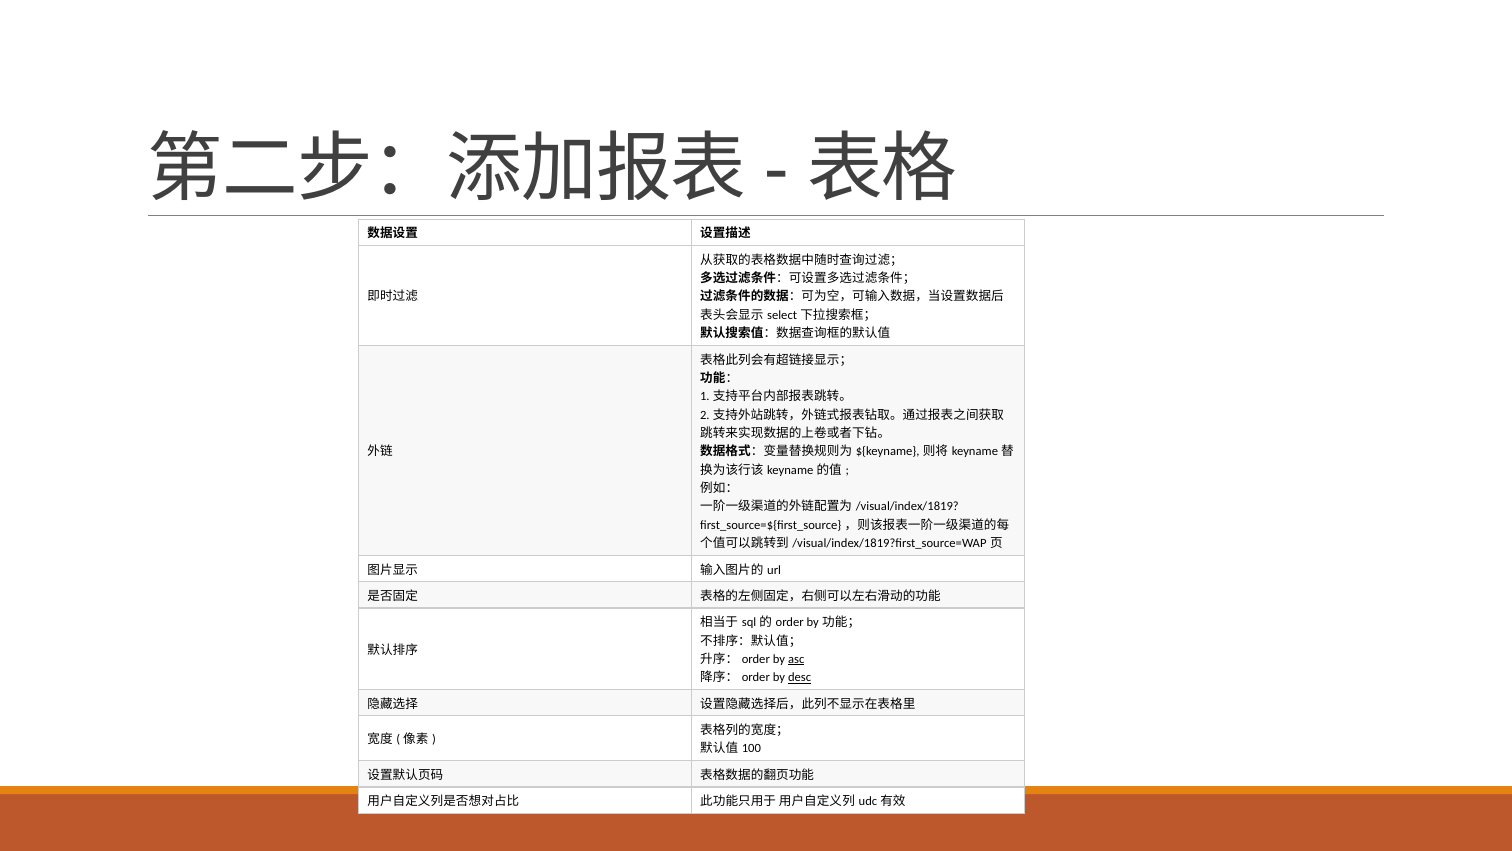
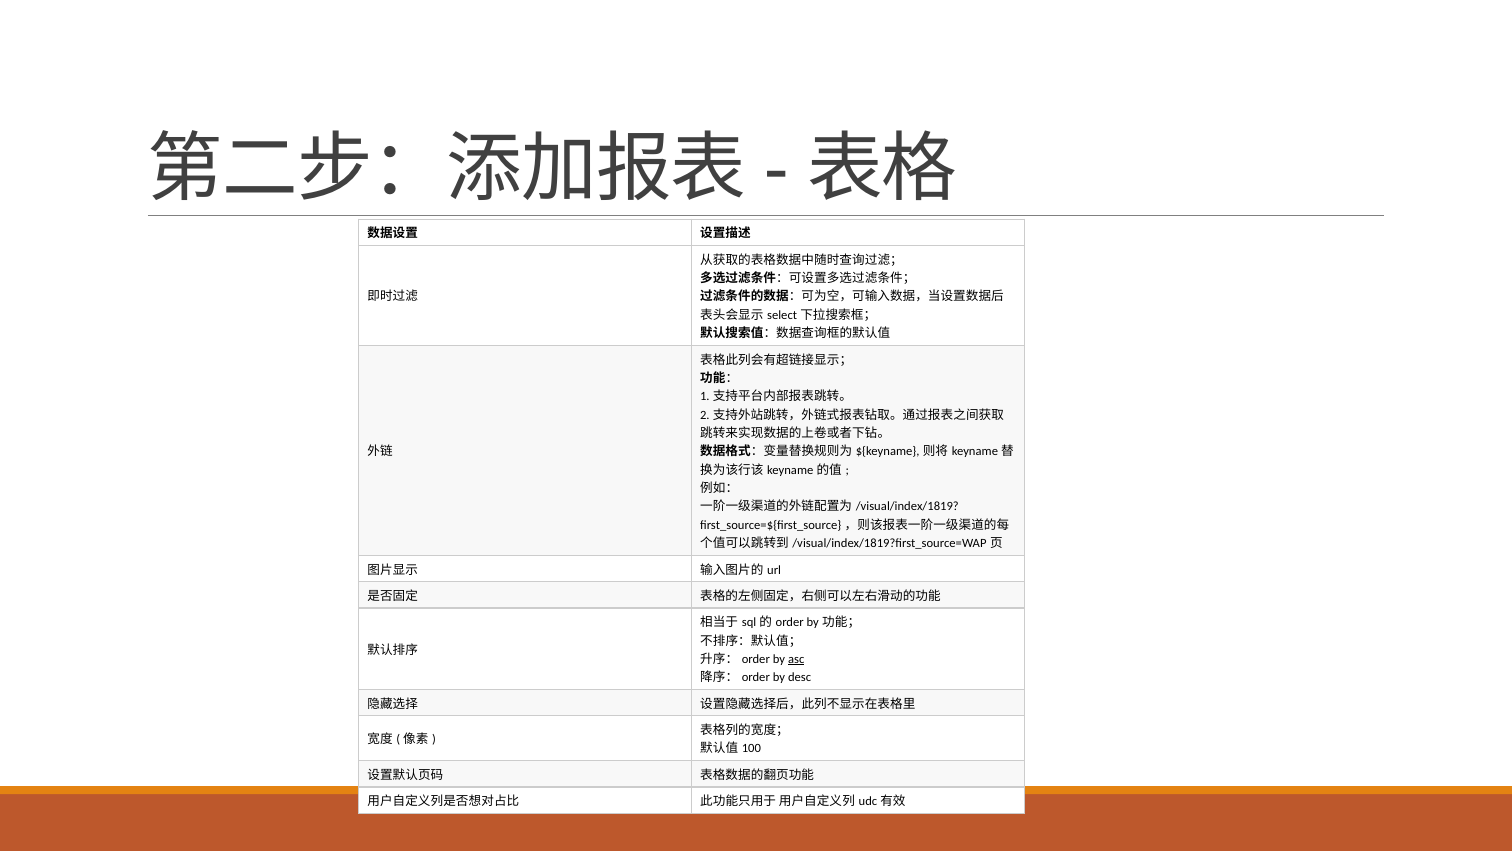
desc underline: present -> none (800, 677)
